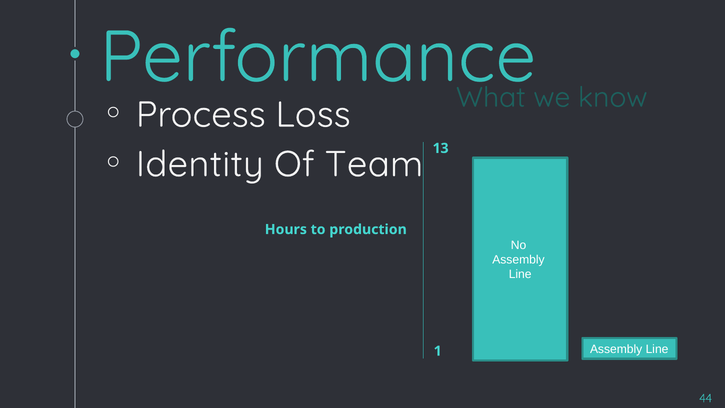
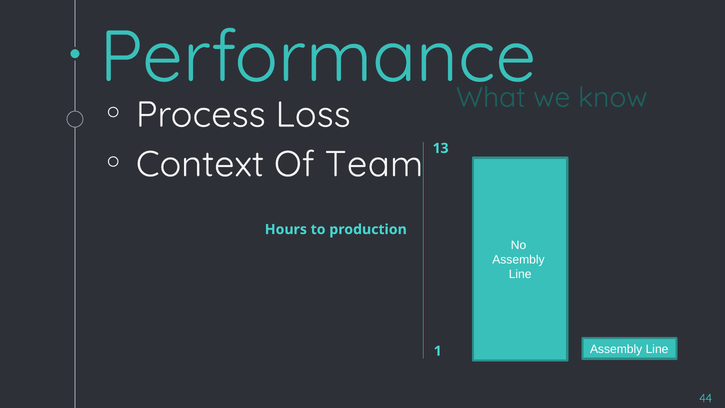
Identity: Identity -> Context (200, 164)
